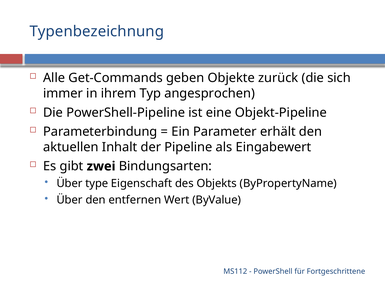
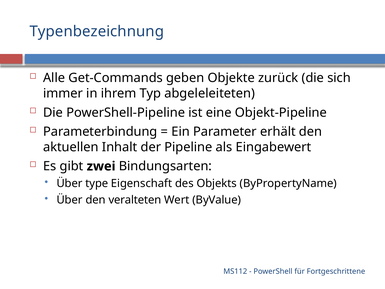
angesprochen: angesprochen -> abgeleleiteten (210, 93)
entfernen: entfernen -> veralteten (135, 200)
